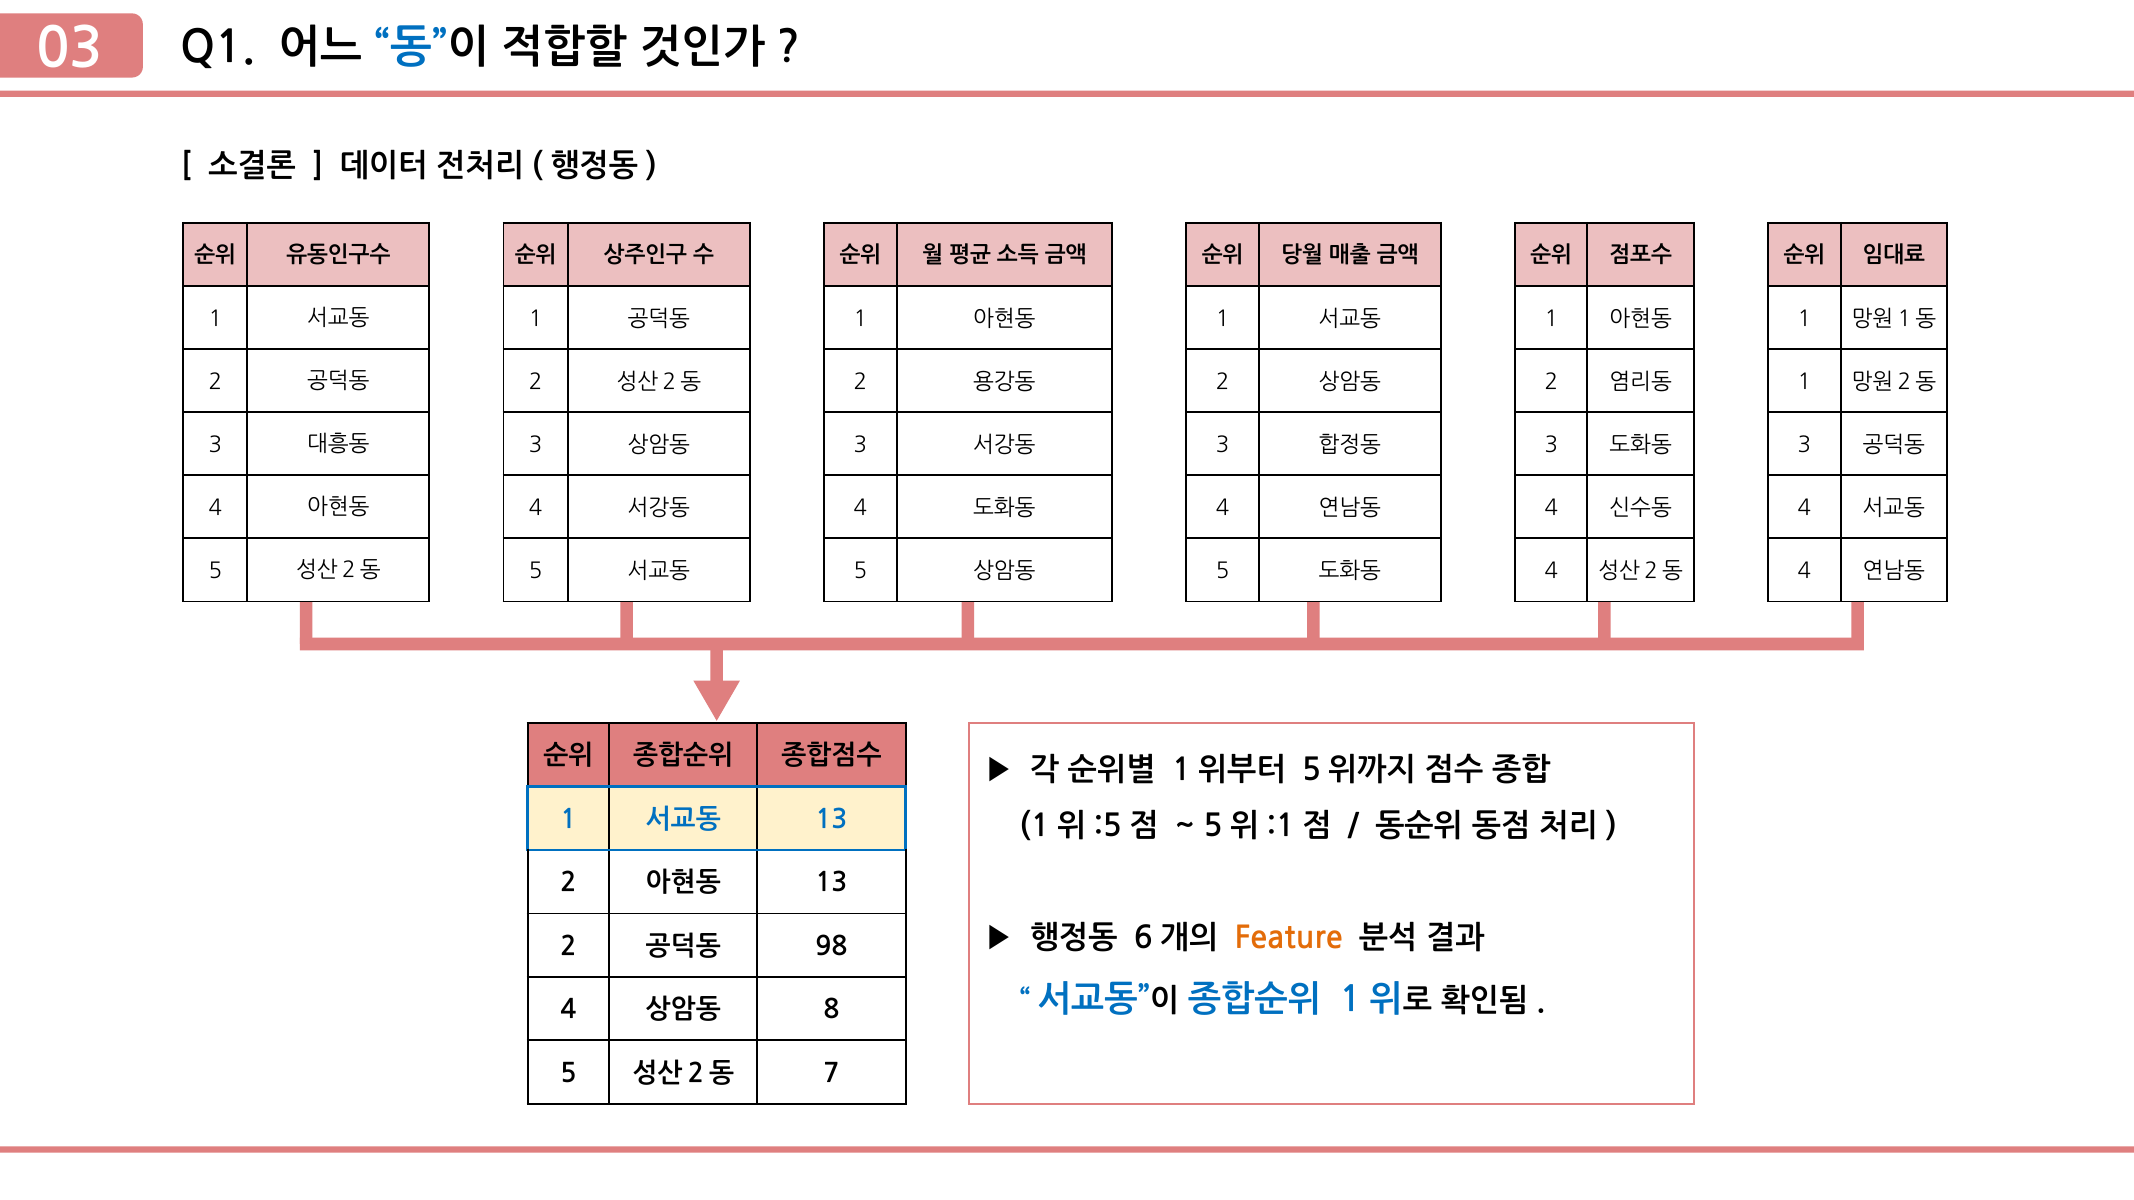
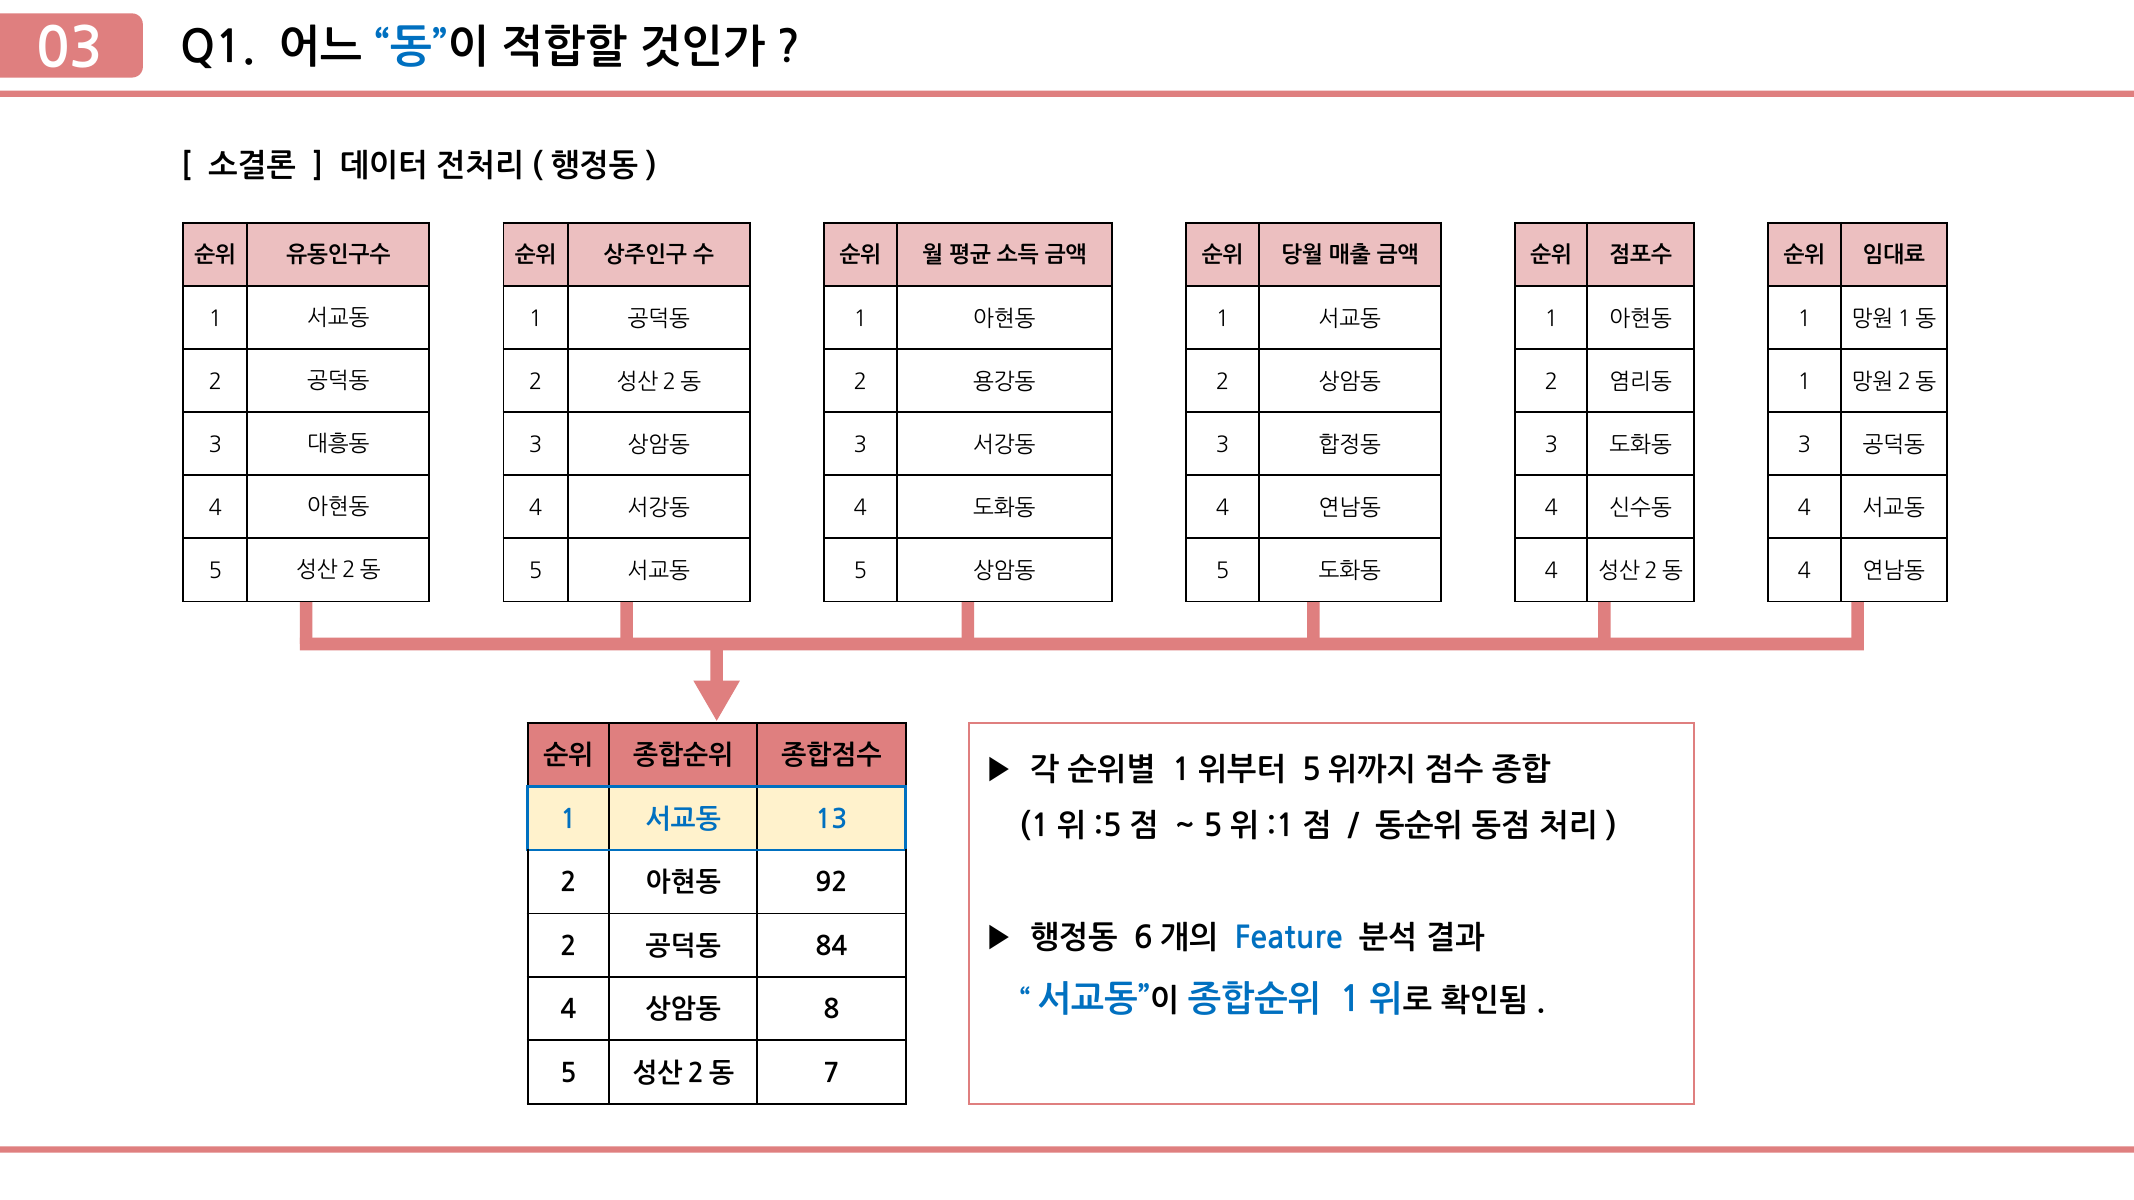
13: 13 -> 92 (831, 883)
Feature colour: orange -> blue (1289, 939)
98: 98 -> 84 (831, 947)
